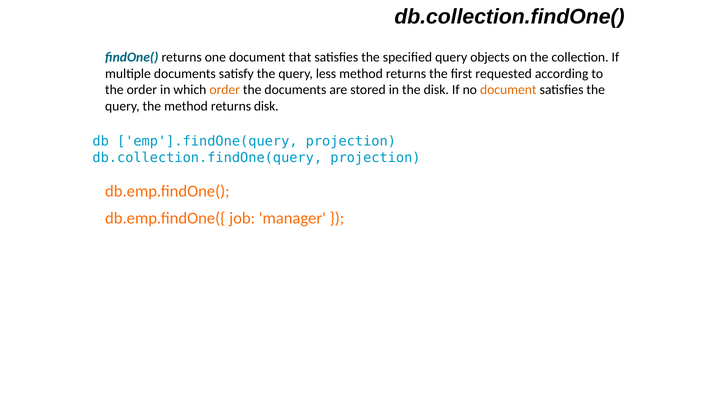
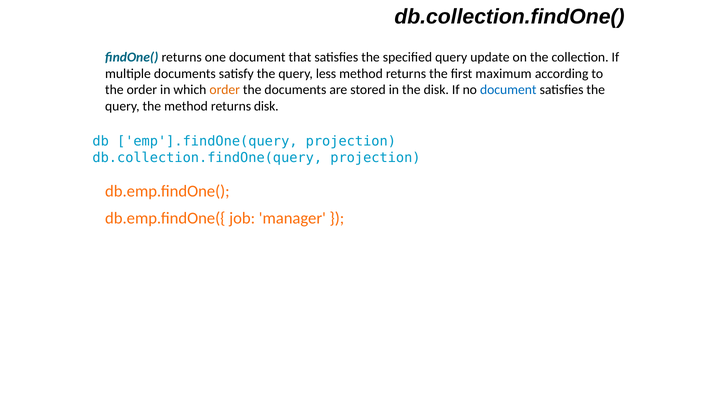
objects: objects -> update (490, 57)
requested: requested -> maximum (504, 74)
document colour: orange -> blue (508, 90)
